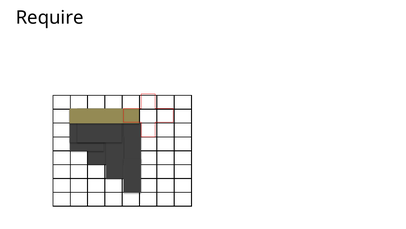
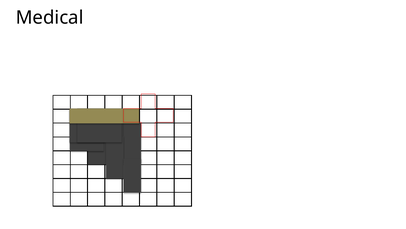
Require: Require -> Medical (50, 18)
